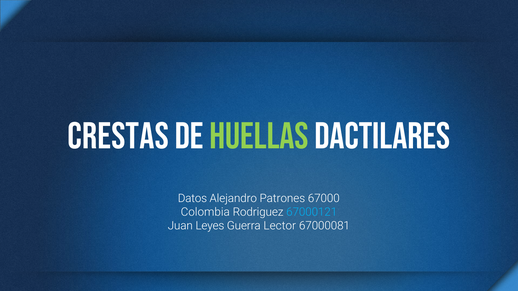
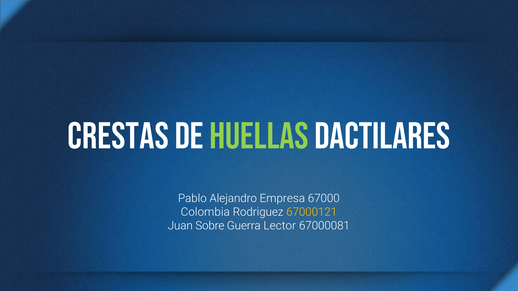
Datos: Datos -> Pablo (192, 199)
Patrones: Patrones -> Empresa (282, 199)
67000121 colour: light blue -> yellow (312, 212)
Leyes: Leyes -> Sobre (210, 226)
